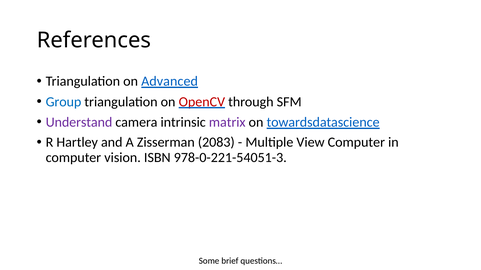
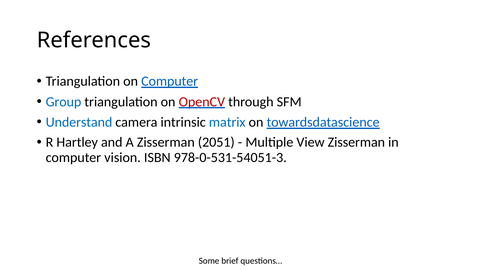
on Advanced: Advanced -> Computer (170, 82)
Understand colour: purple -> blue (79, 122)
matrix colour: purple -> blue (227, 122)
2083: 2083 -> 2051 (216, 143)
View Computer: Computer -> Zisserman (356, 143)
978-0-221-54051-3: 978-0-221-54051-3 -> 978-0-531-54051-3 (230, 158)
